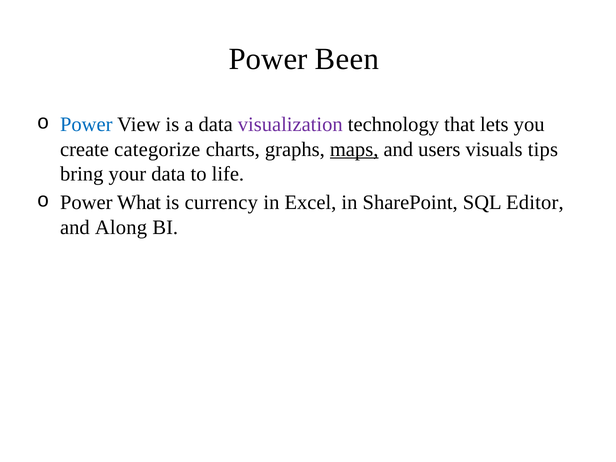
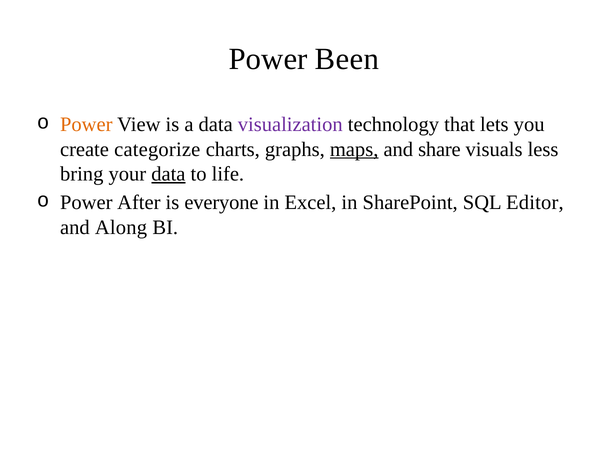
Power colour: blue -> orange (86, 125)
users: users -> share (439, 149)
tips: tips -> less (543, 149)
data underline: none -> present (168, 174)
What: What -> After (139, 203)
currency: currency -> everyone (221, 203)
